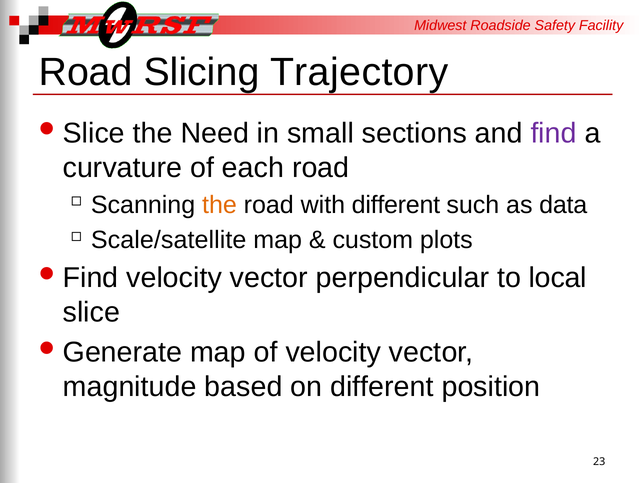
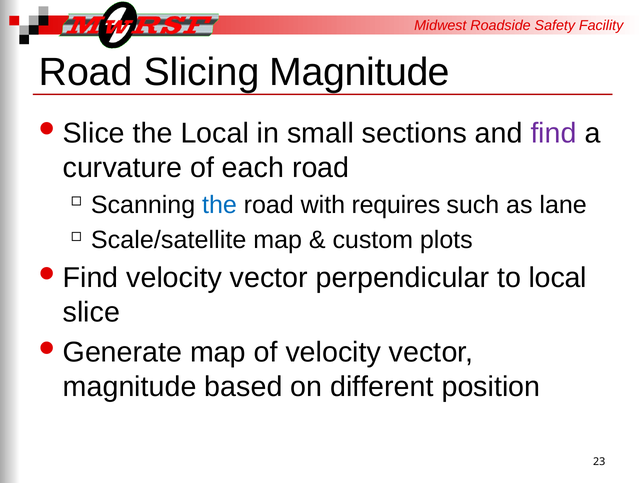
Slicing Trajectory: Trajectory -> Magnitude (360, 72)
the Need: Need -> Local (215, 133)
the colour: orange -> blue (219, 205)
with different: different -> requires (396, 205)
data: data -> lane (563, 205)
